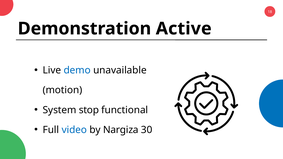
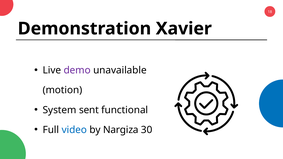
Active: Active -> Xavier (184, 29)
demo colour: blue -> purple (77, 70)
stop: stop -> sent (89, 110)
